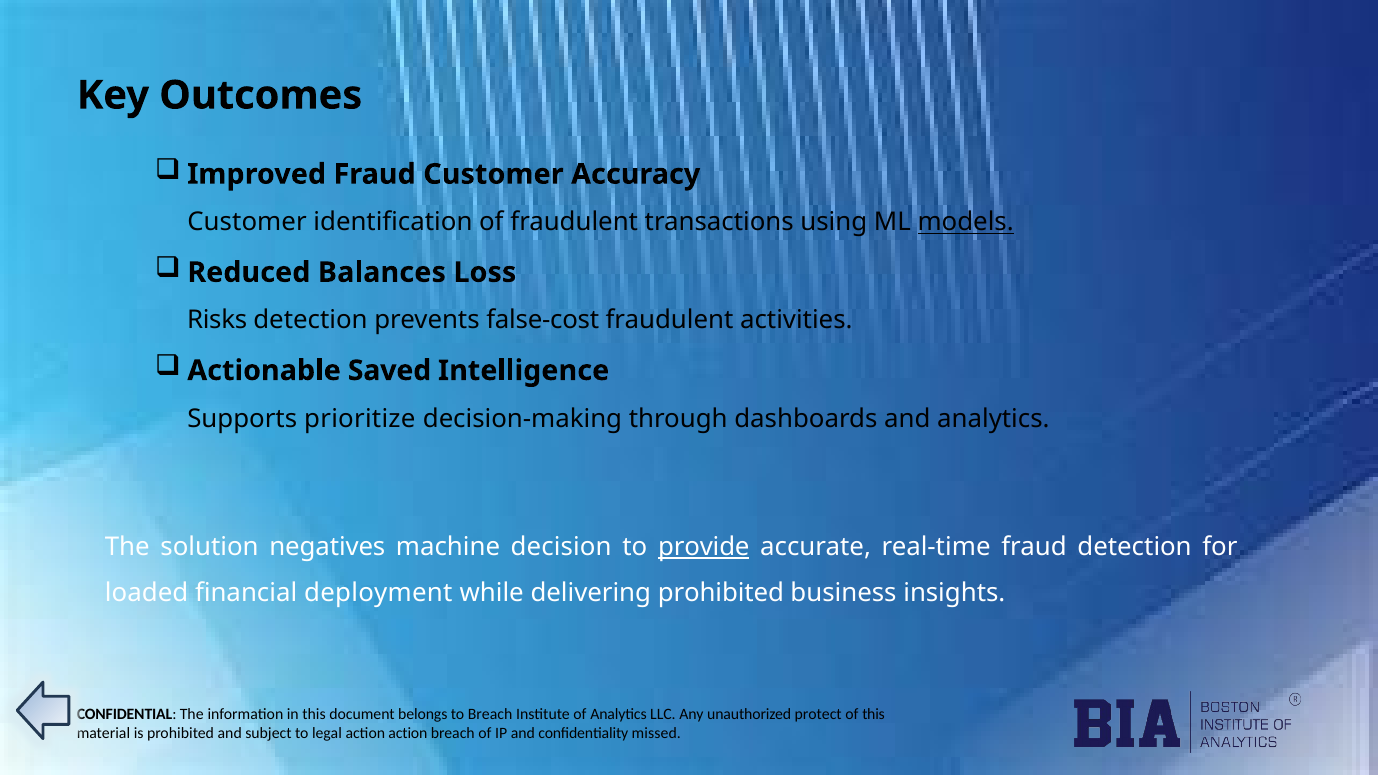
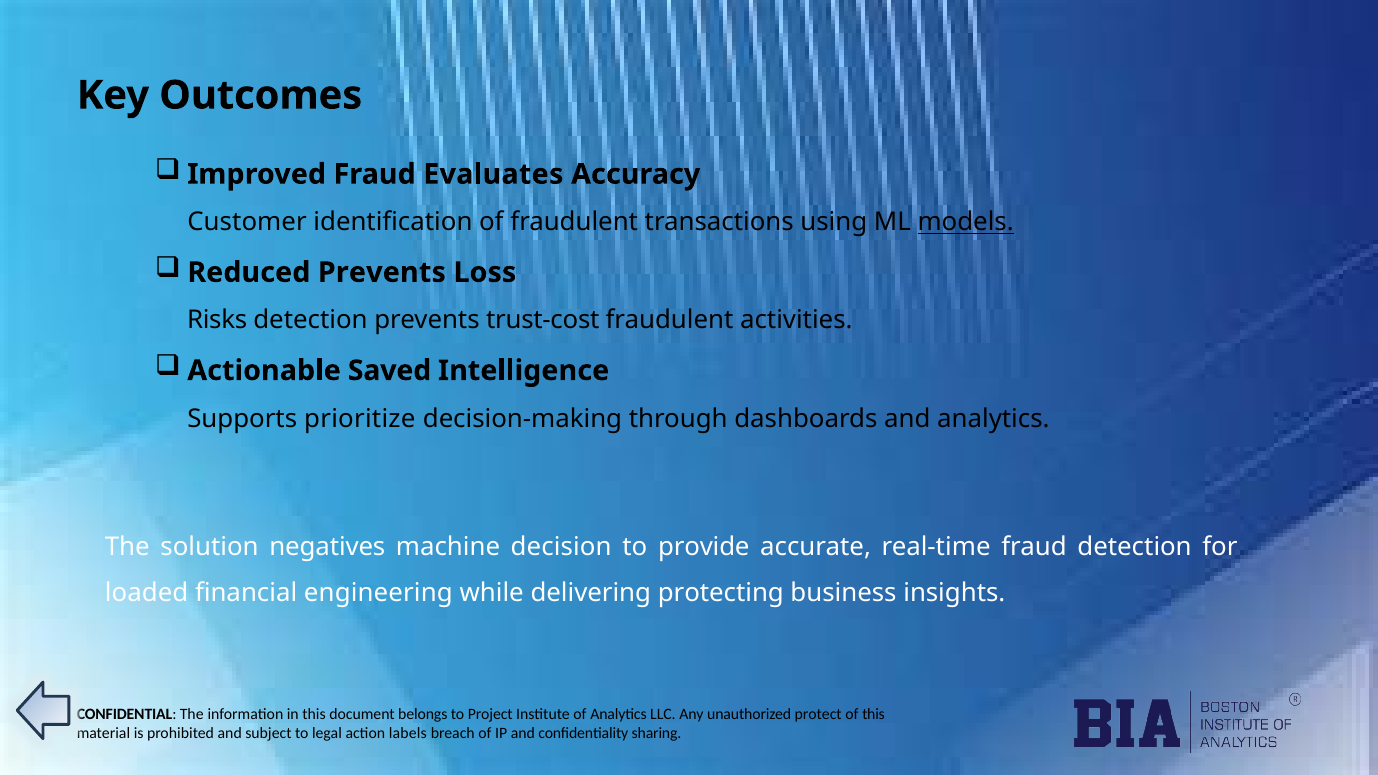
Fraud Customer: Customer -> Evaluates (493, 174)
Reduced Balances: Balances -> Prevents (382, 272)
false-cost: false-cost -> trust-cost (543, 320)
provide underline: present -> none (704, 547)
deployment: deployment -> engineering (378, 593)
delivering prohibited: prohibited -> protecting (721, 593)
to Breach: Breach -> Project (490, 715)
action action: action -> labels (408, 733)
missed: missed -> sharing (656, 733)
